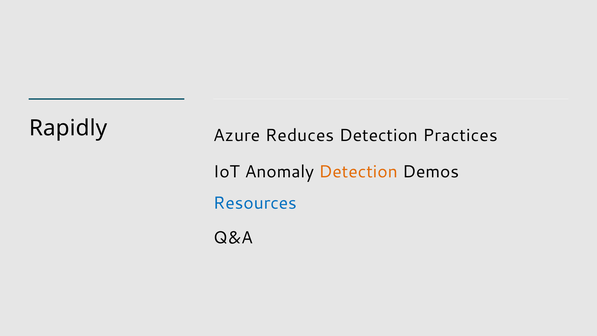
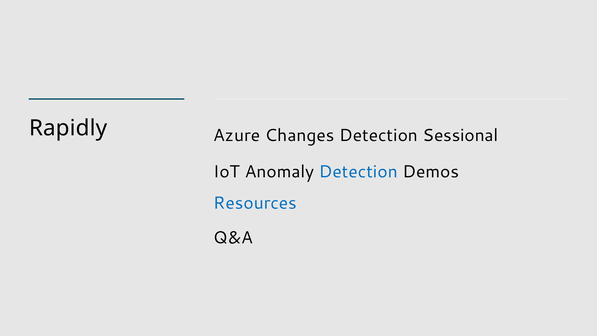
Reduces: Reduces -> Changes (300, 135)
Practices: Practices -> Sessional (460, 135)
Detection colour: orange -> blue (358, 172)
